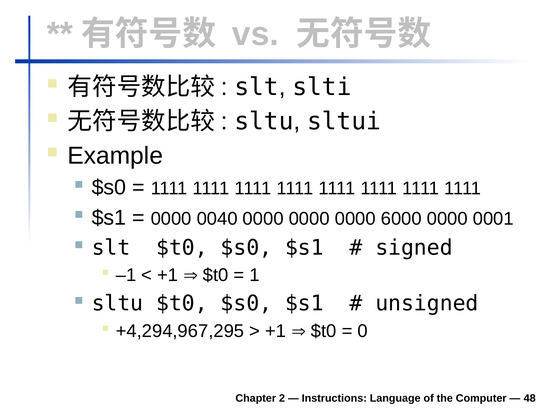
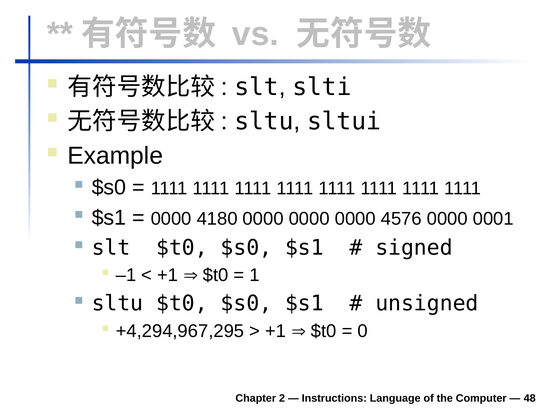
0040: 0040 -> 4180 (217, 219)
6000: 6000 -> 4576 (401, 219)
